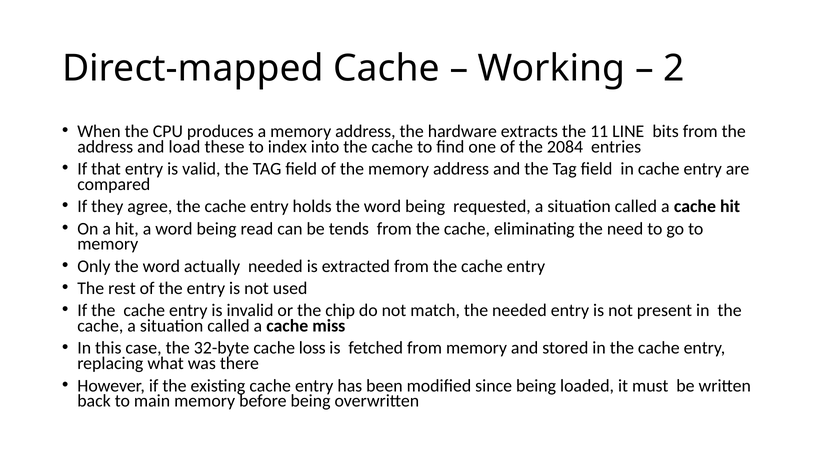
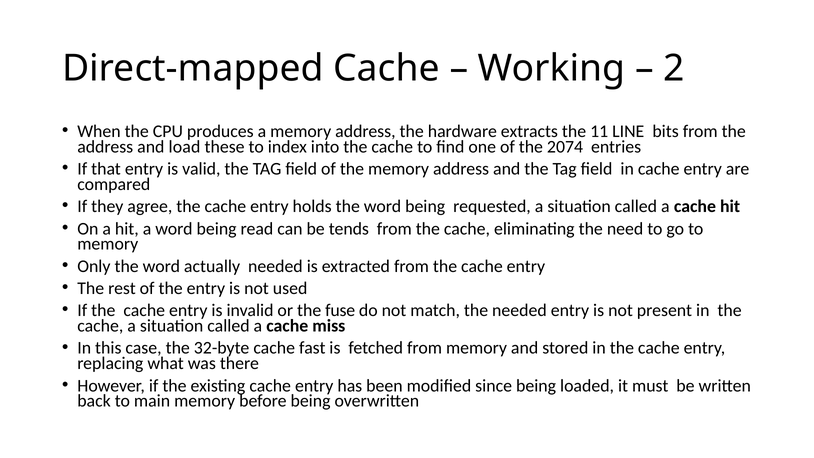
2084: 2084 -> 2074 (565, 147)
chip: chip -> fuse (340, 310)
loss: loss -> fast (312, 348)
